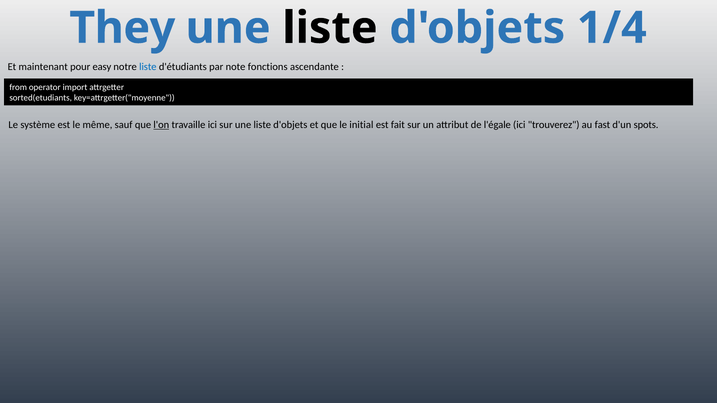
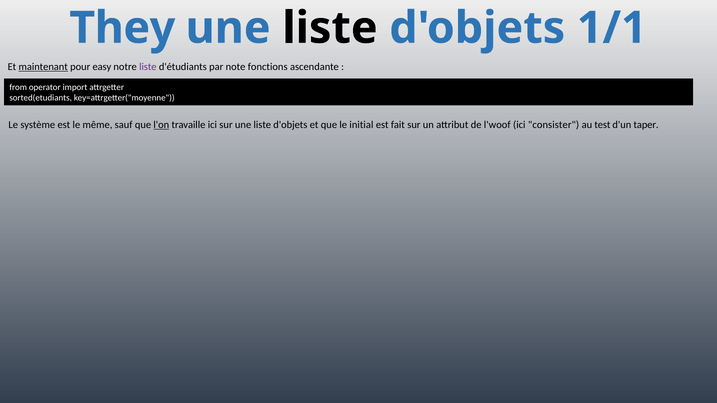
1/4: 1/4 -> 1/1 (612, 28)
maintenant underline: none -> present (43, 67)
liste colour: blue -> purple (148, 67)
l'égale: l'égale -> l'woof (497, 125)
trouverez: trouverez -> consister (554, 125)
fast: fast -> test (602, 125)
spots: spots -> taper (646, 125)
